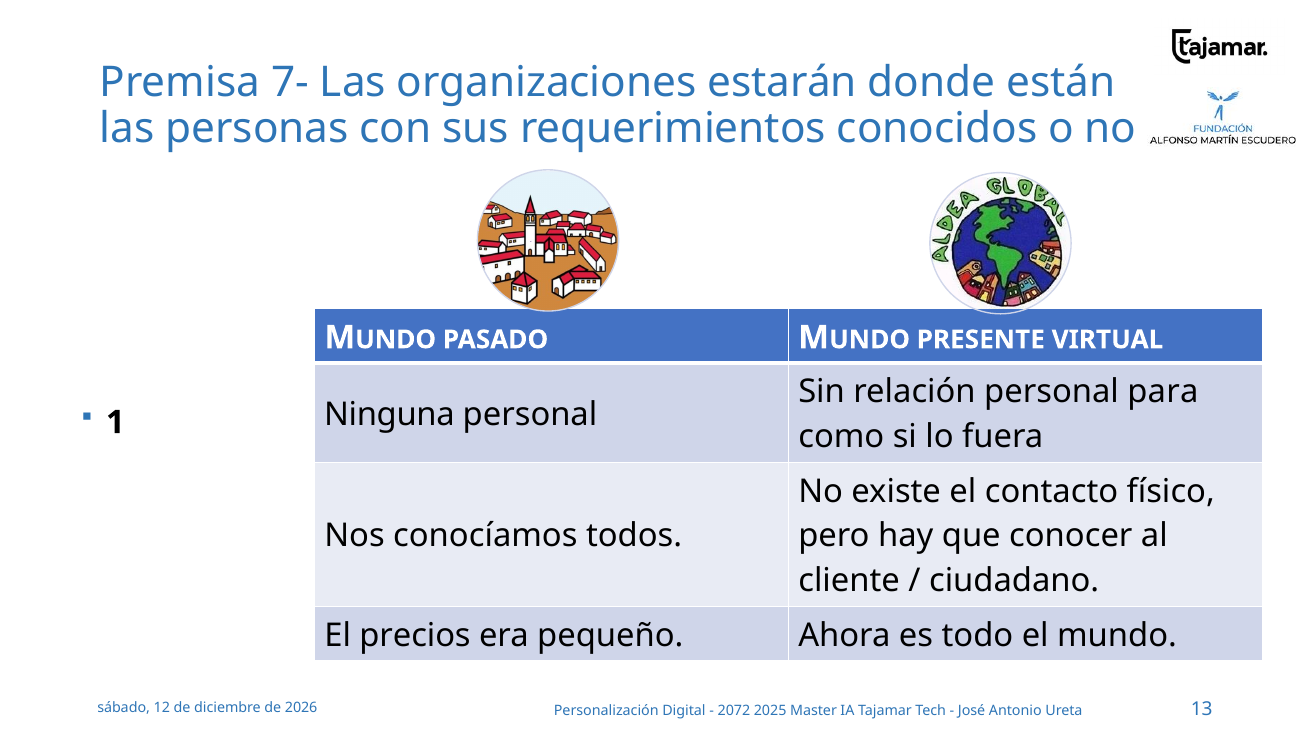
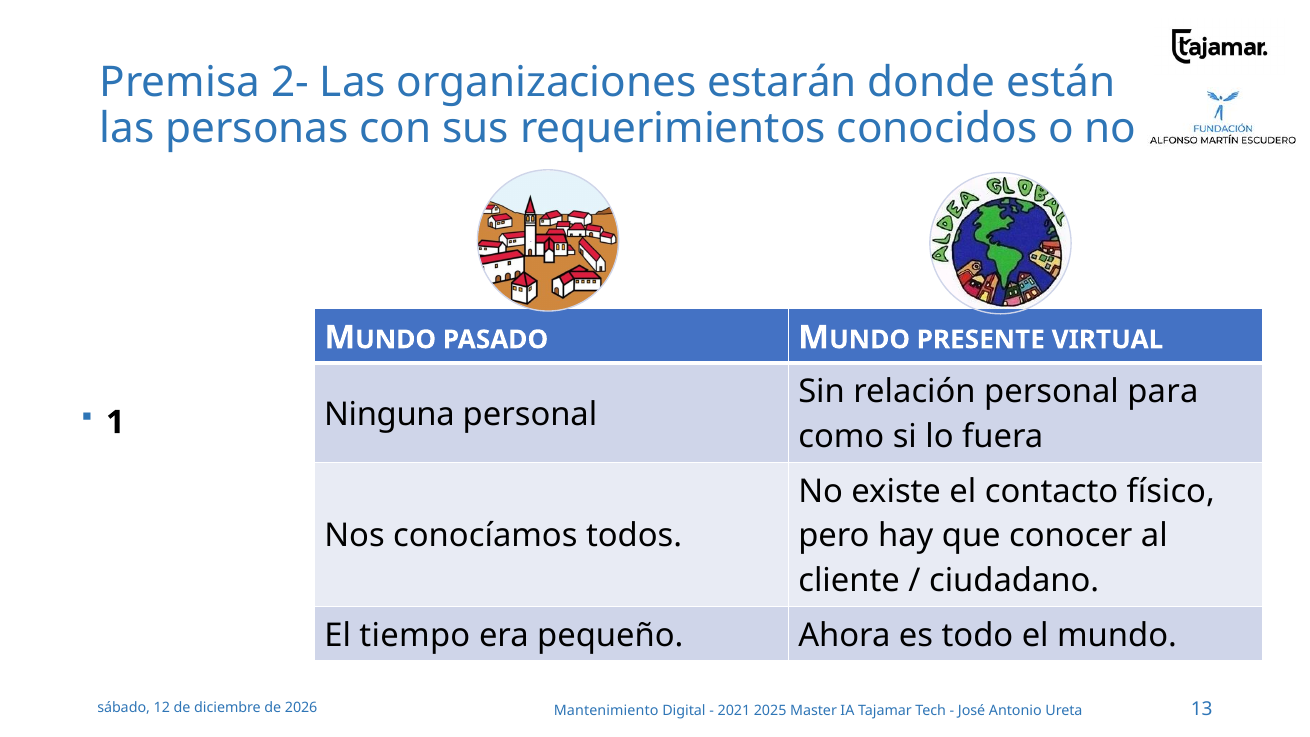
7-: 7- -> 2- (290, 83)
precios: precios -> tiempo (415, 635)
Personalización: Personalización -> Mantenimiento (606, 711)
2072: 2072 -> 2021 (734, 711)
